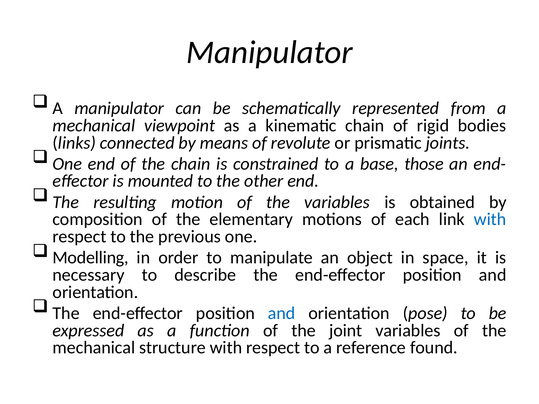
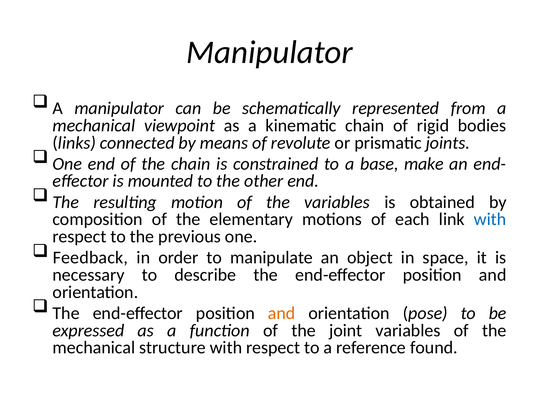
those: those -> make (424, 164)
Modelling: Modelling -> Feedback (90, 258)
and colour: blue -> orange (282, 313)
